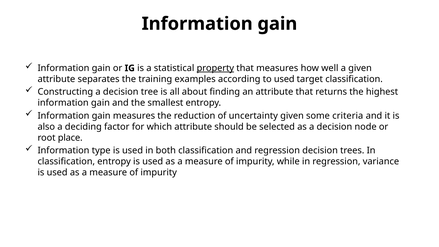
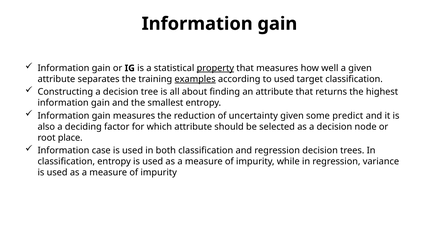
examples underline: none -> present (195, 79)
criteria: criteria -> predict (348, 116)
type: type -> case (101, 150)
